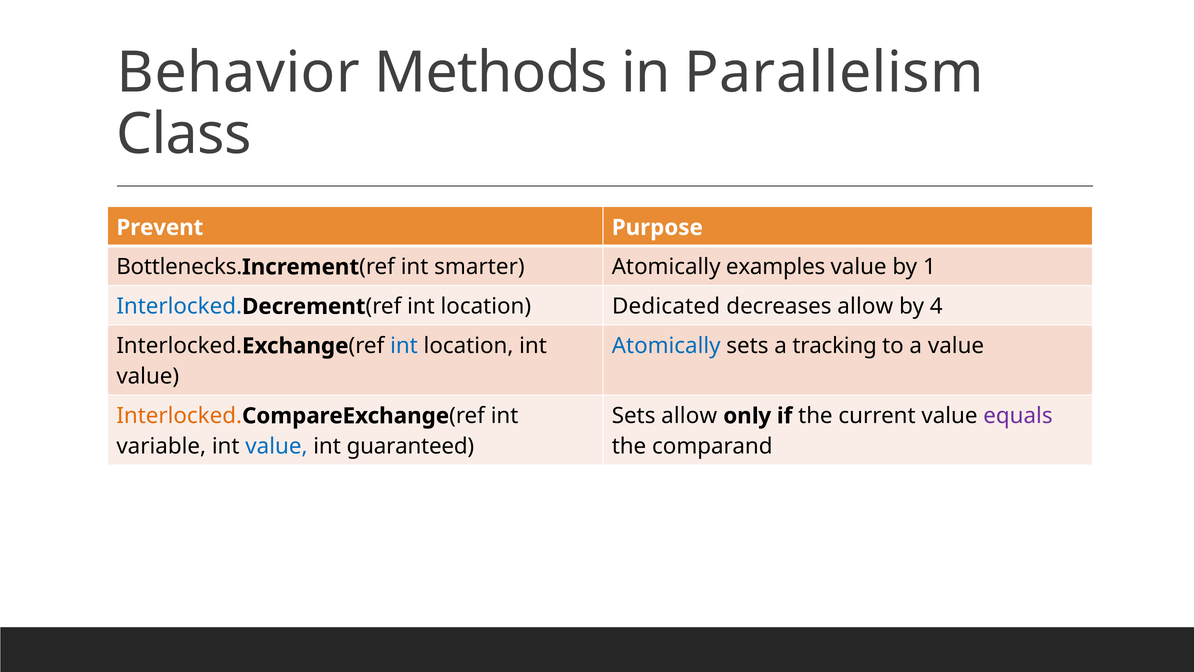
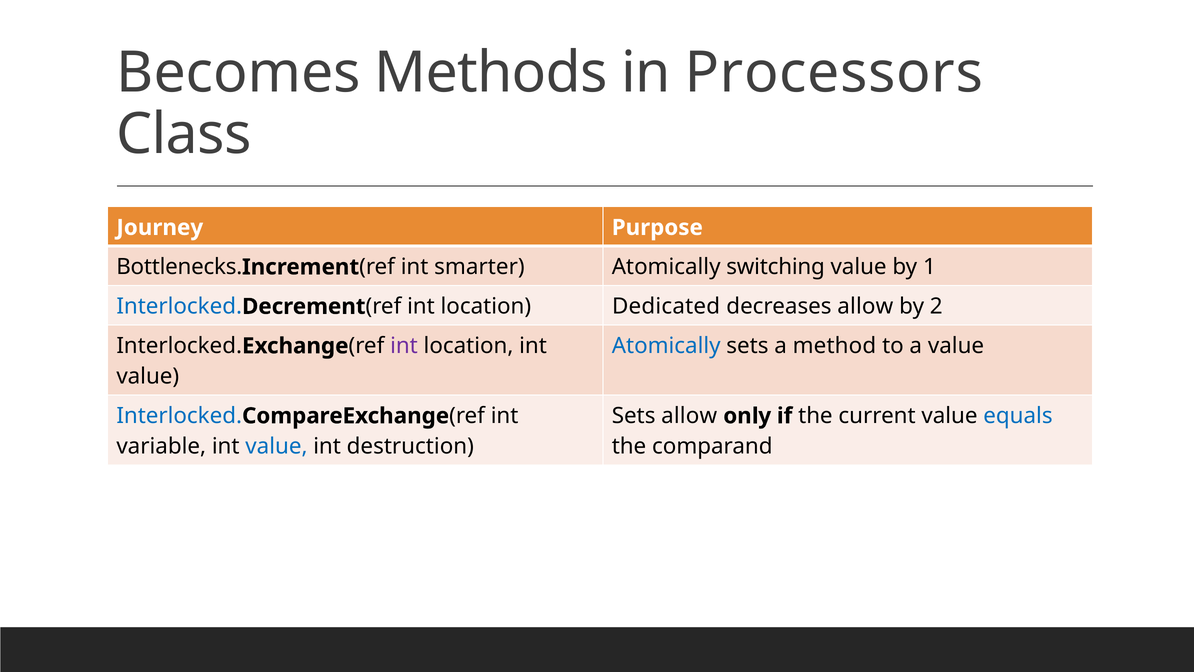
Behavior: Behavior -> Becomes (239, 73)
Parallelism: Parallelism -> Processors (834, 73)
Prevent: Prevent -> Journey (160, 227)
examples: examples -> switching (776, 267)
4: 4 -> 2 (936, 306)
int colour: blue -> purple (404, 346)
tracking: tracking -> method (834, 346)
Interlocked colour: orange -> blue (179, 416)
equals colour: purple -> blue (1018, 416)
guaranteed: guaranteed -> destruction (410, 446)
